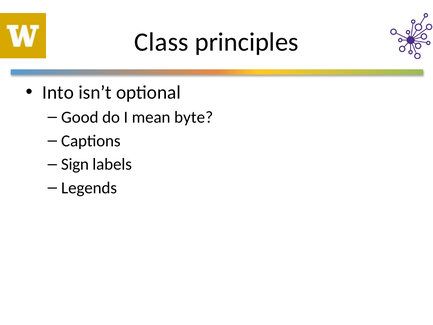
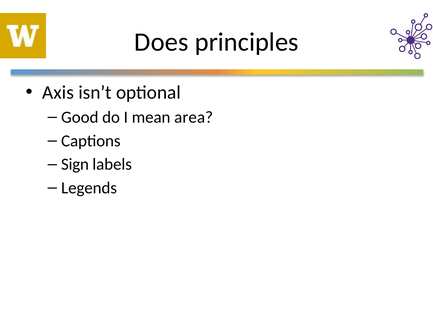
Class: Class -> Does (161, 42)
Into: Into -> Axis (58, 92)
byte: byte -> area (194, 117)
